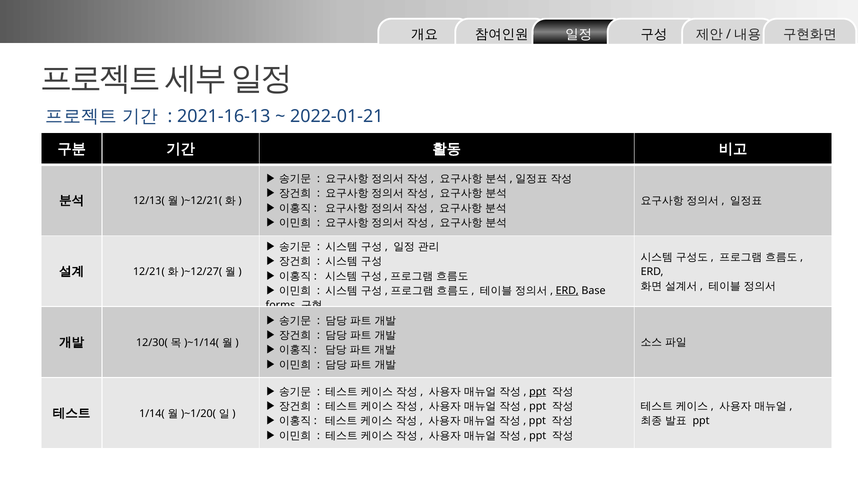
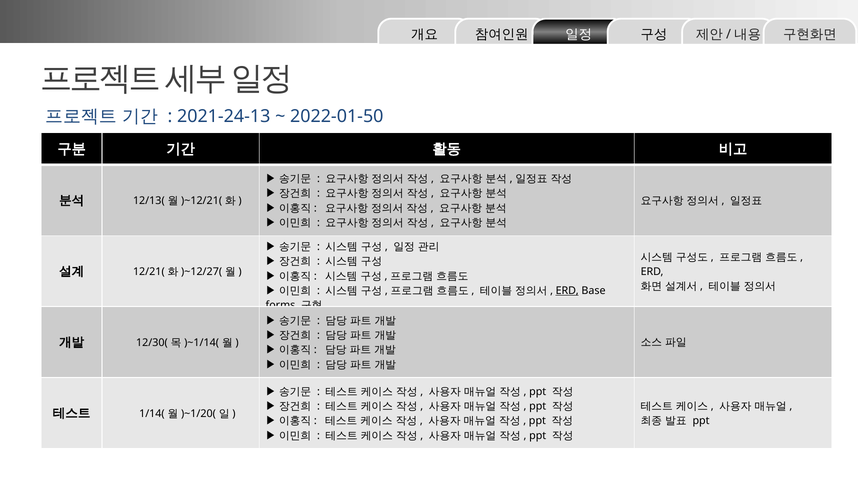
2021-16-13: 2021-16-13 -> 2021-24-13 (224, 117)
2022-01-21: 2022-01-21 -> 2022-01-50 (337, 117)
ppt underline: present -> none (538, 392)
